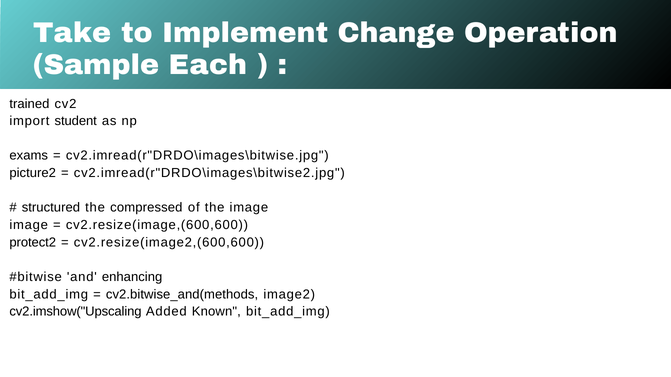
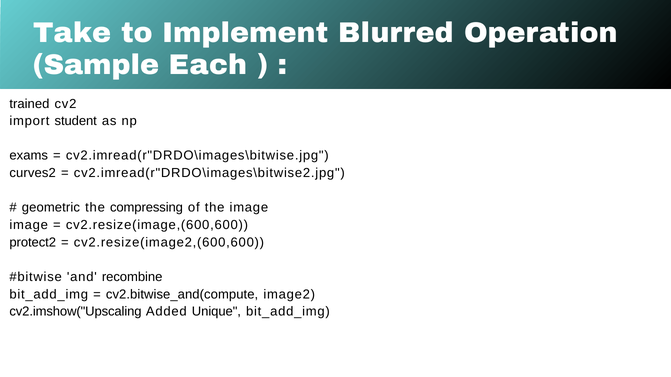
Change: Change -> Blurred (396, 33)
picture2: picture2 -> curves2 (33, 173)
structured: structured -> geometric (51, 208)
compressed: compressed -> compressing (146, 208)
enhancing: enhancing -> recombine (132, 277)
cv2.bitwise_and(methods: cv2.bitwise_and(methods -> cv2.bitwise_and(compute (182, 295)
Known: Known -> Unique (216, 312)
